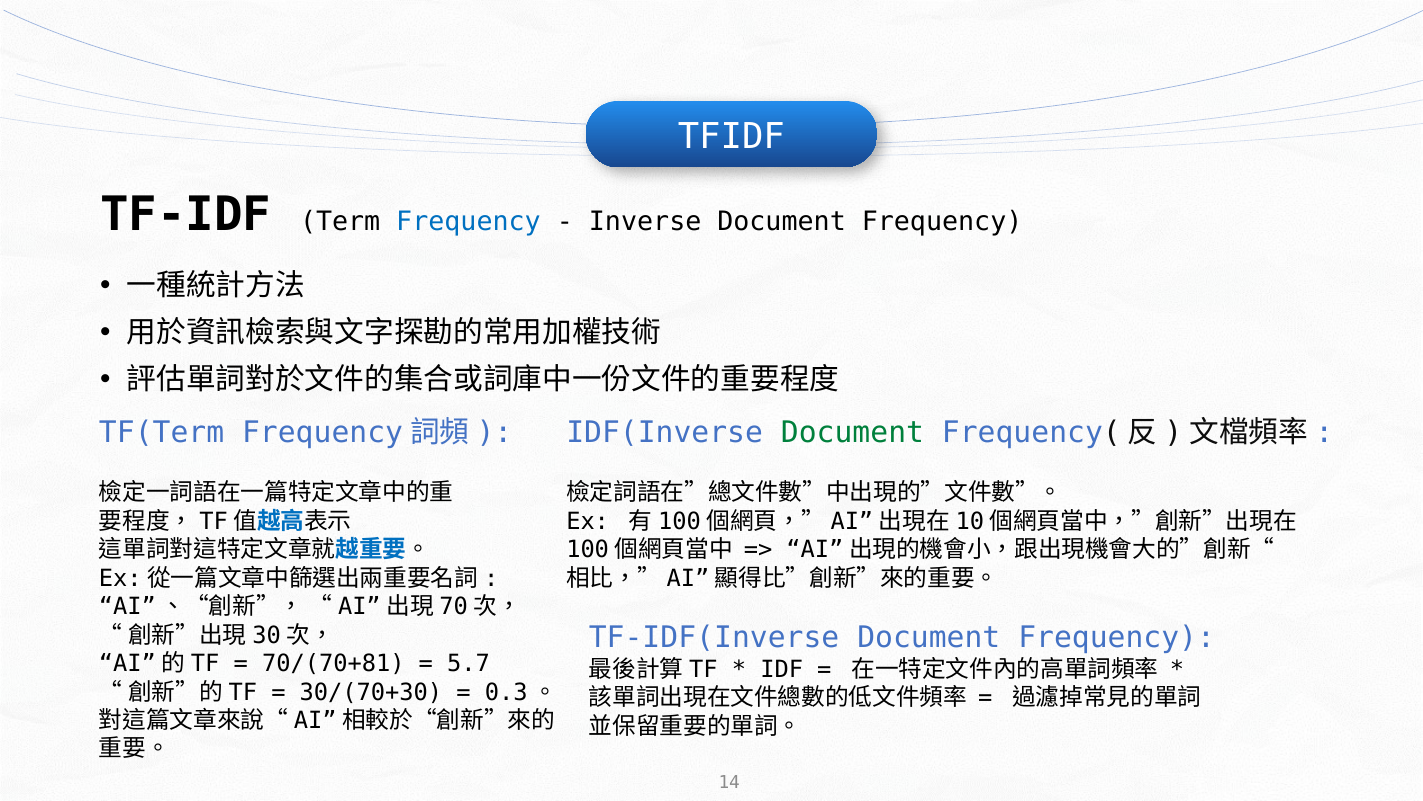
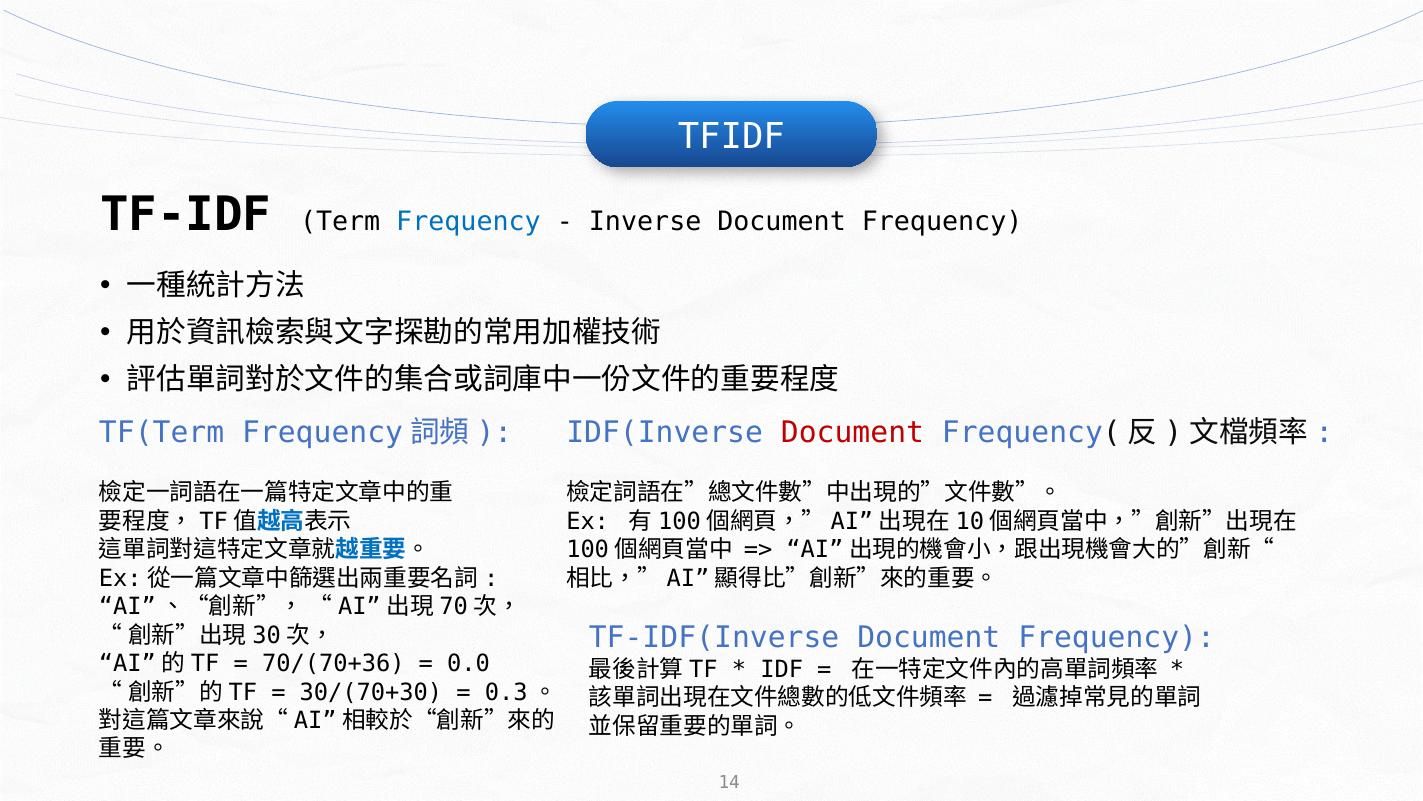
Document colour: green -> red (852, 433)
70/(70+81: 70/(70+81 -> 70/(70+36 (333, 663)
5.7: 5.7 -> 0.0 (469, 663)
